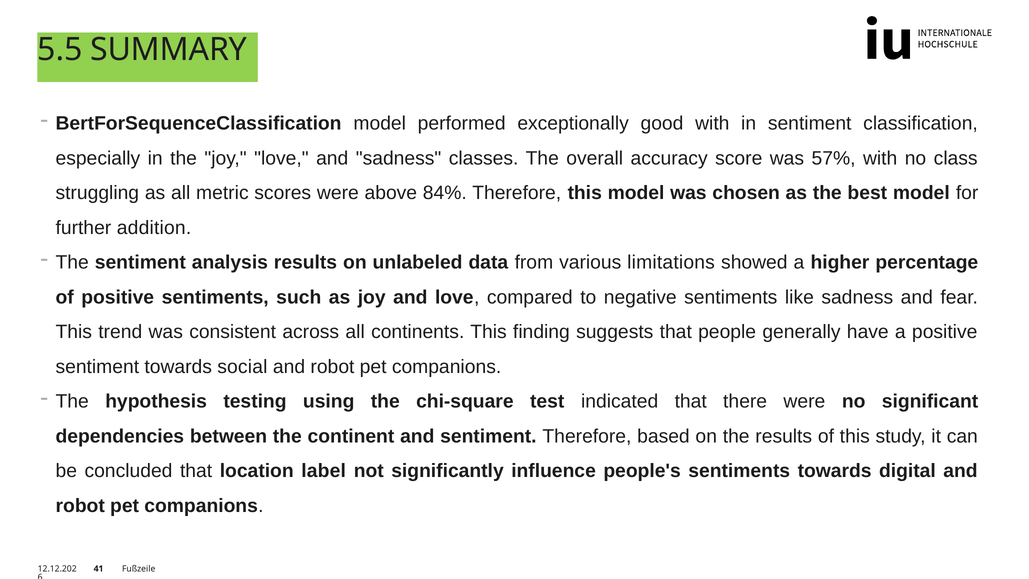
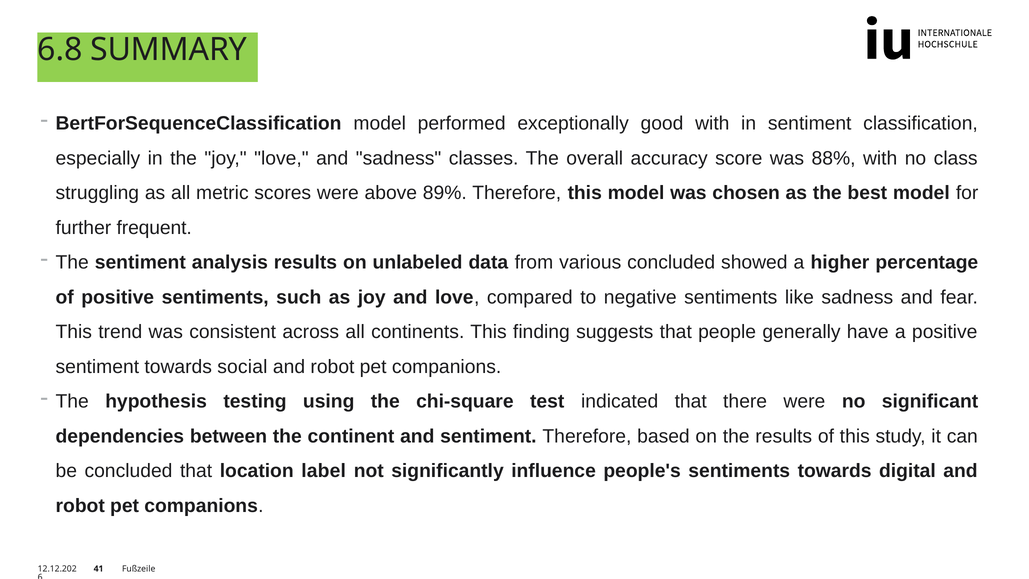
5.5: 5.5 -> 6.8 (60, 50)
57%: 57% -> 88% (834, 158)
84%: 84% -> 89% (445, 193)
addition: addition -> frequent (154, 228)
various limitations: limitations -> concluded (671, 262)
